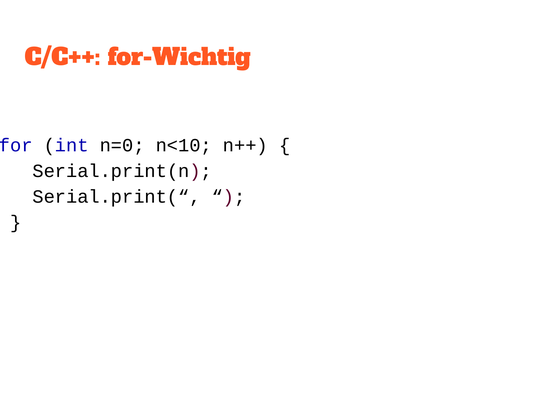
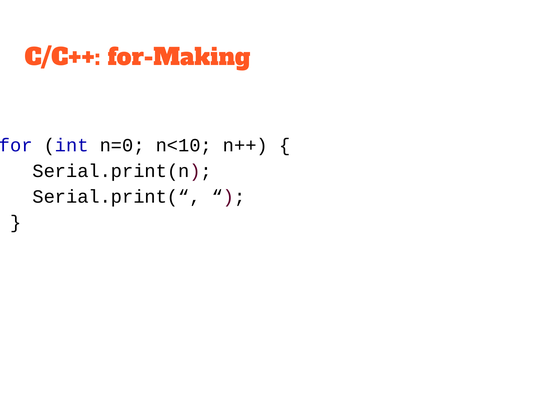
for-Wichtig: for-Wichtig -> for-Making (179, 58)
